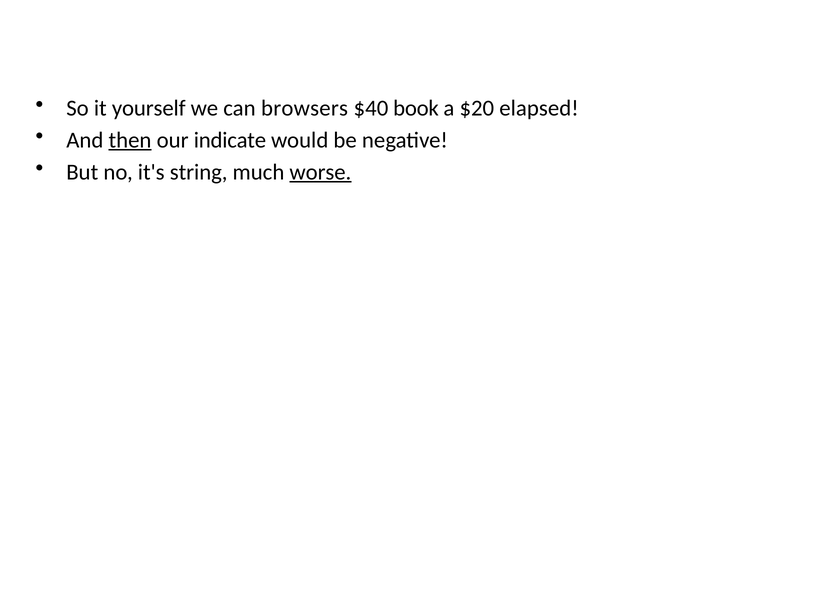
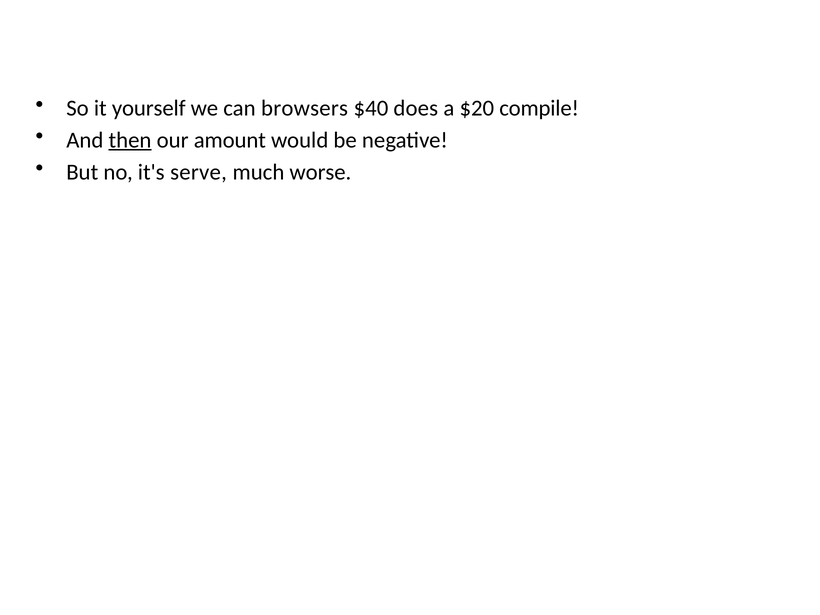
book: book -> does (416, 108)
elapsed: elapsed -> compile (539, 108)
indicate: indicate -> amount (230, 140)
string: string -> serve (199, 172)
worse underline: present -> none (320, 172)
